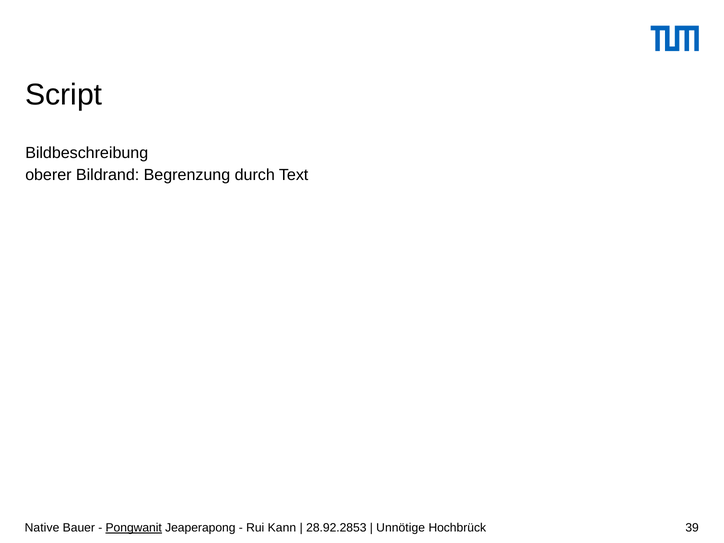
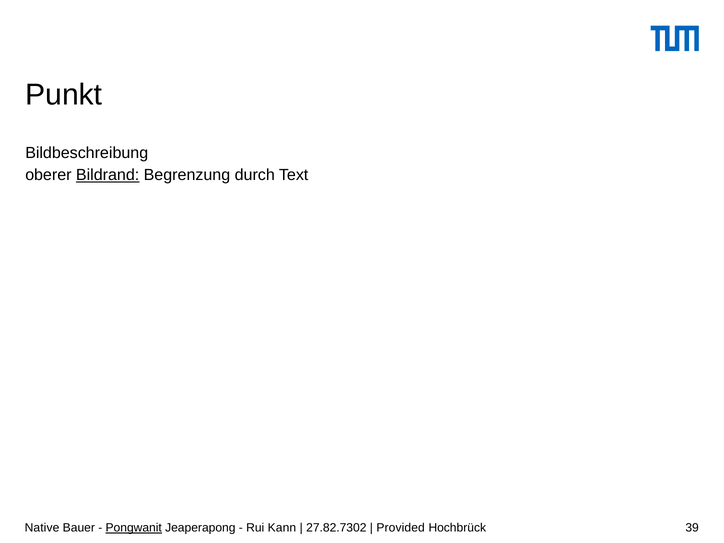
Script: Script -> Punkt (64, 95)
Bildrand underline: none -> present (108, 175)
28.92.2853: 28.92.2853 -> 27.82.7302 (336, 528)
Unnötige: Unnötige -> Provided (401, 528)
